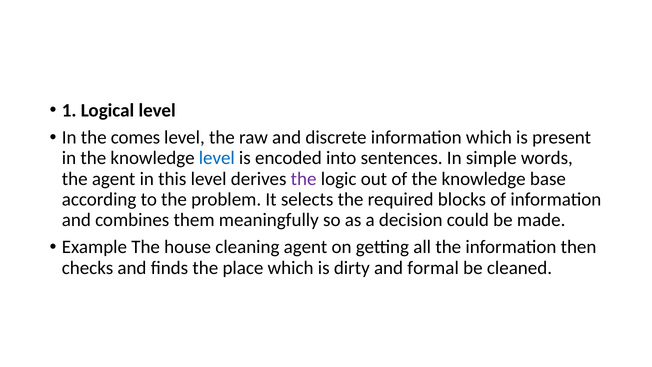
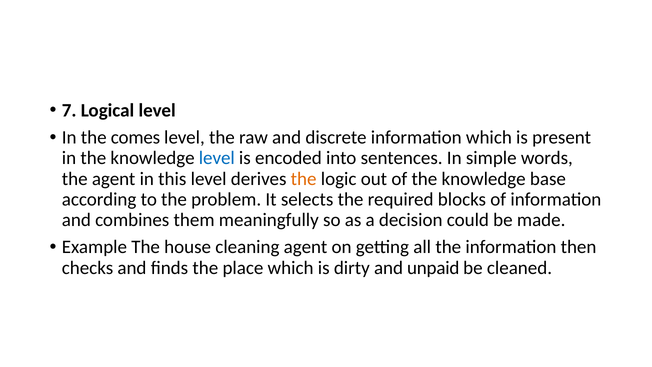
1: 1 -> 7 (69, 110)
the colour: purple -> orange (304, 179)
formal: formal -> unpaid (433, 268)
